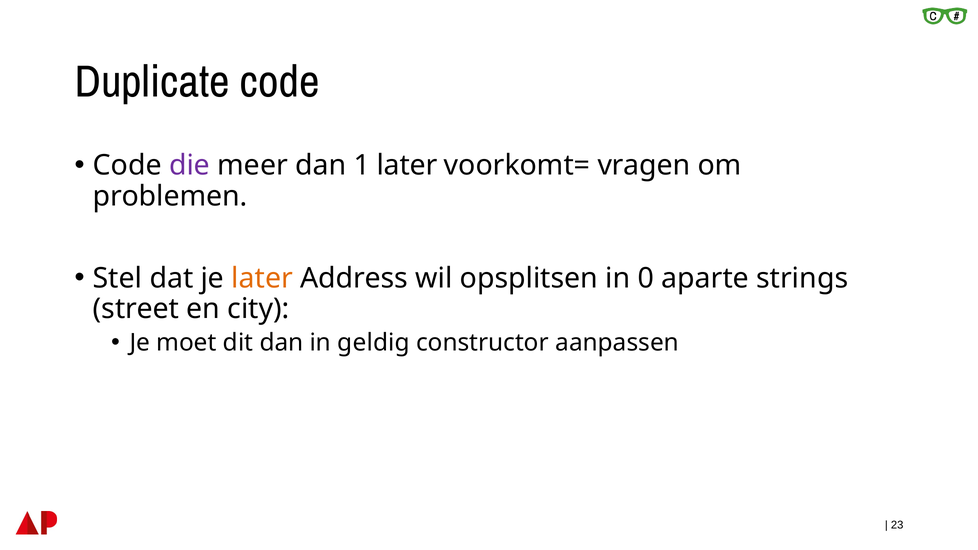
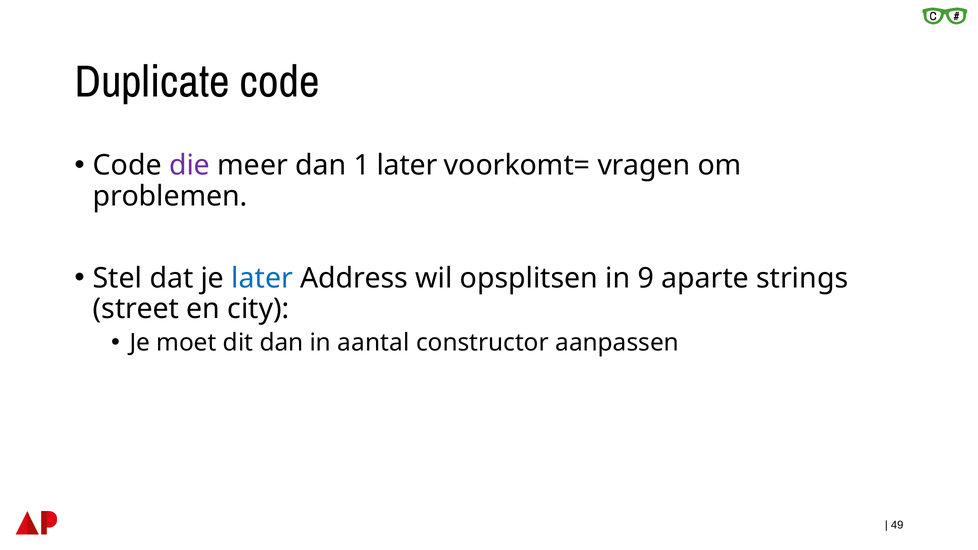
later colour: orange -> blue (262, 278)
0: 0 -> 9 (646, 278)
geldig: geldig -> aantal (374, 343)
23: 23 -> 49 (897, 525)
